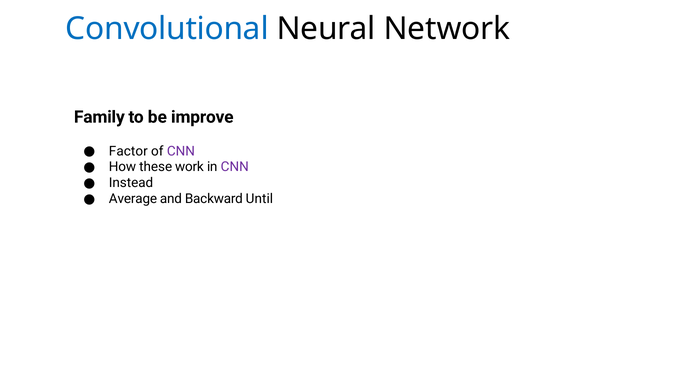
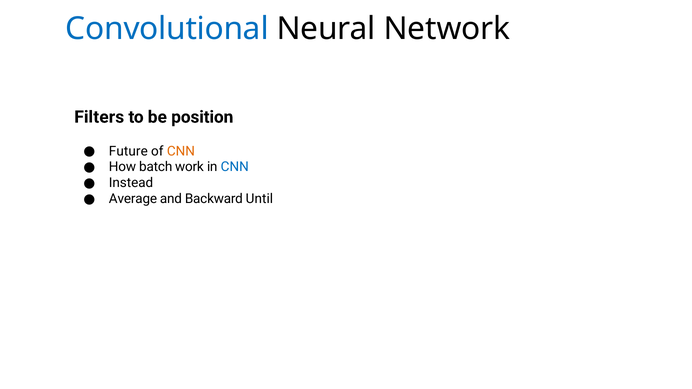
Family: Family -> Filters (99, 117)
improve: improve -> position (202, 117)
Factor: Factor -> Future (128, 151)
CNN colour: purple -> orange (181, 151)
these: these -> batch (156, 167)
CNN colour: purple -> blue (235, 167)
